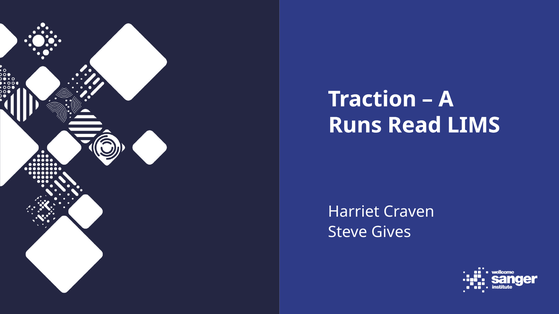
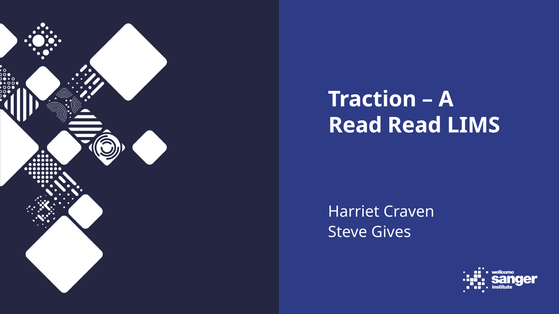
Runs: Runs -> Read (355, 125)
